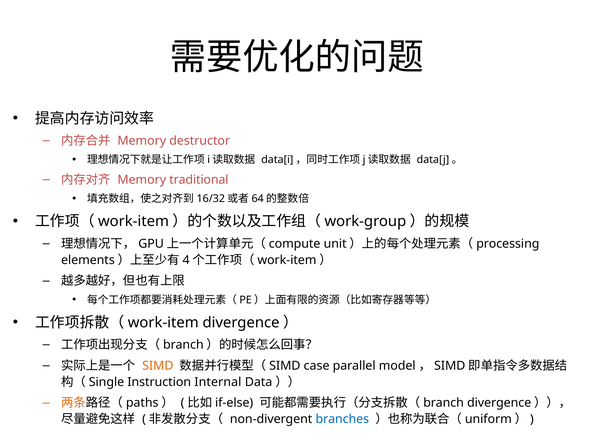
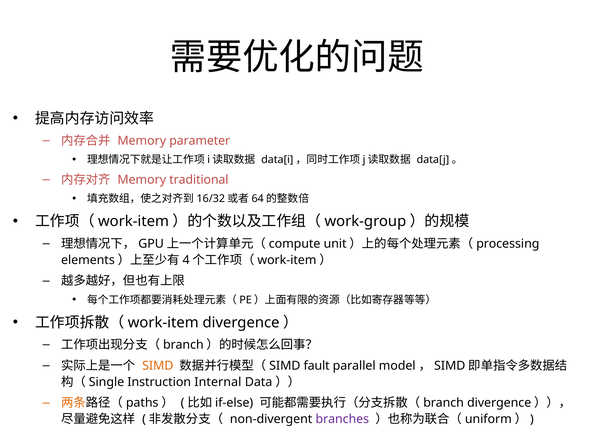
destructor: destructor -> parameter (200, 141)
case: case -> fault (317, 366)
branches colour: blue -> purple (342, 420)
